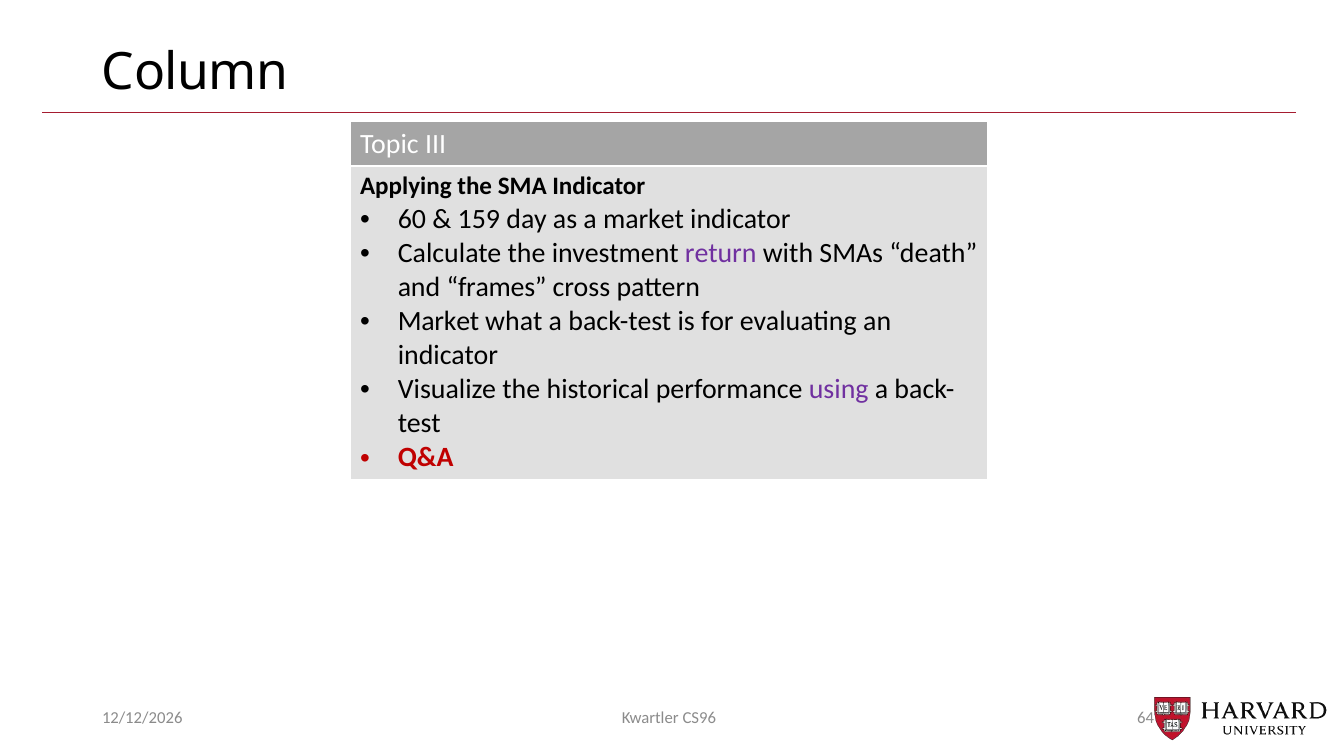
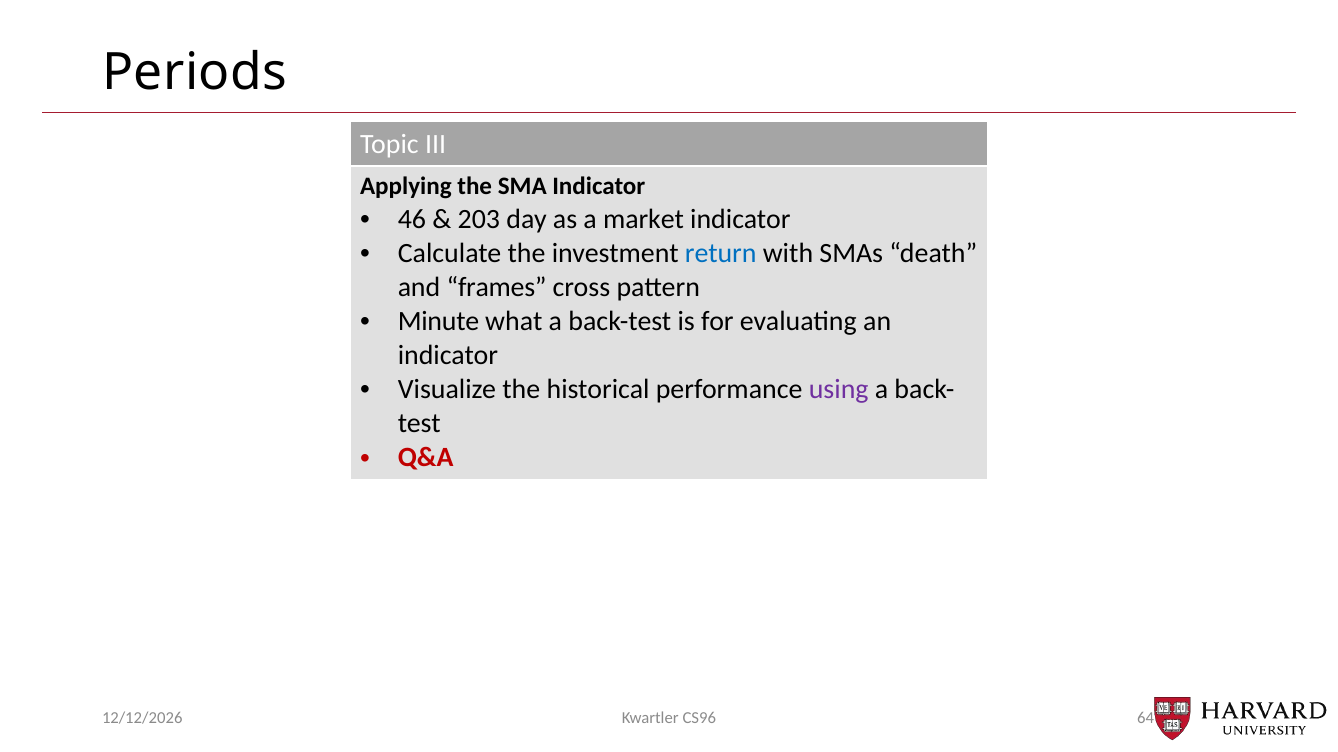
Column: Column -> Periods (195, 73)
60: 60 -> 46 (412, 219)
159: 159 -> 203 (479, 219)
return colour: purple -> blue (721, 253)
Market: Market -> Minute (438, 322)
